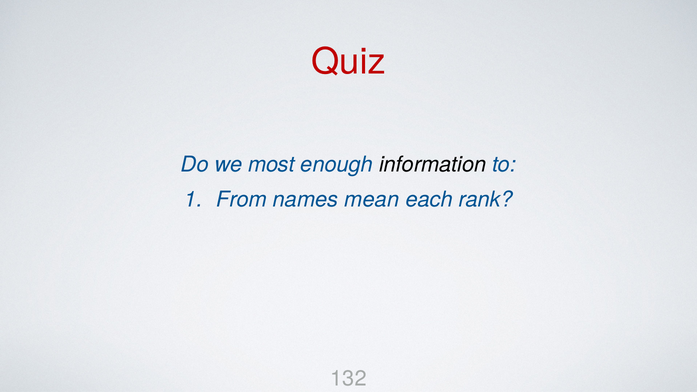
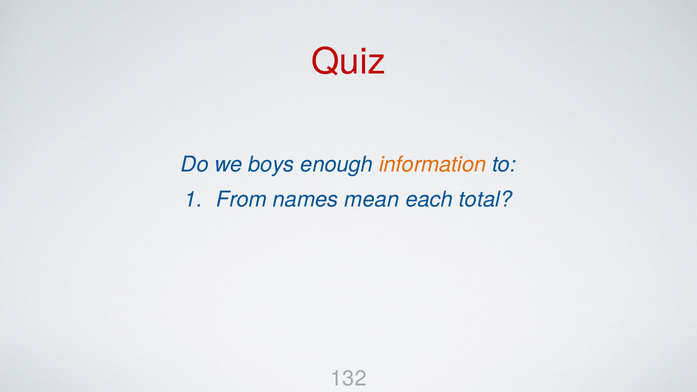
most: most -> boys (271, 165)
information colour: black -> orange (433, 165)
rank: rank -> total (486, 199)
